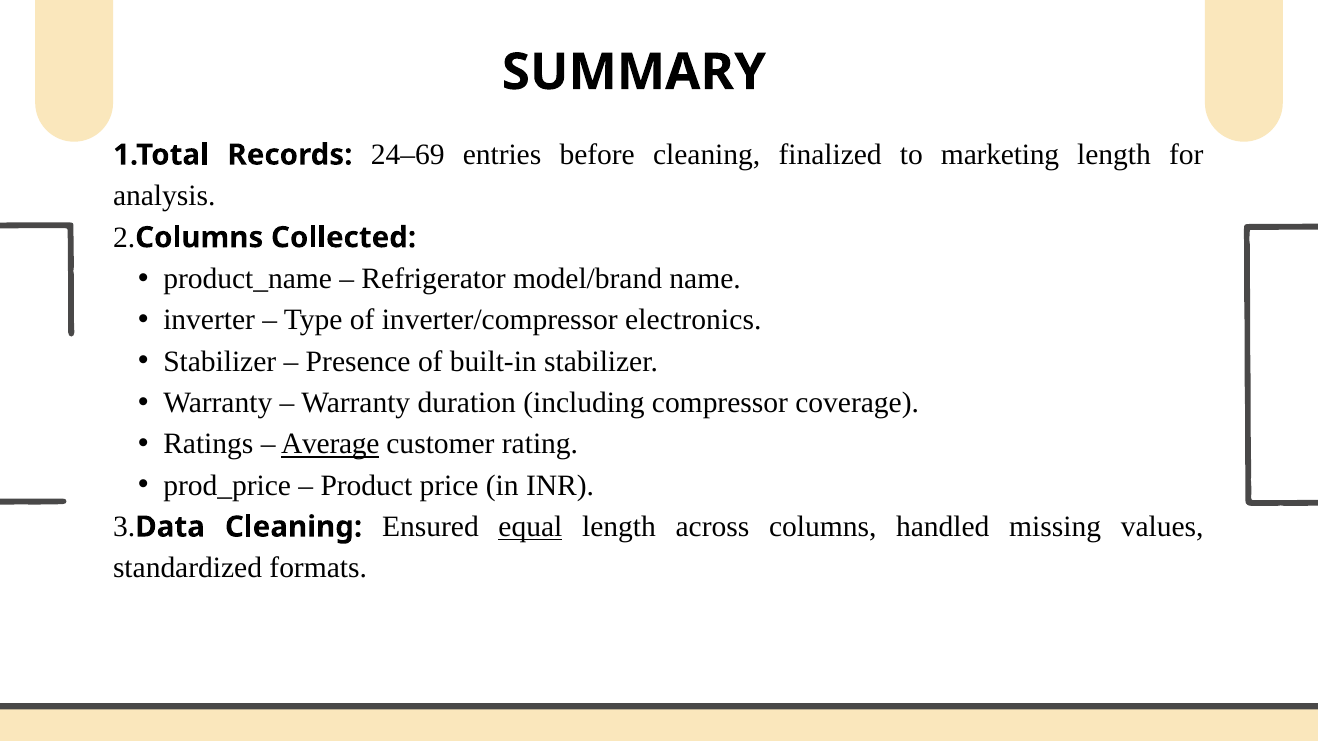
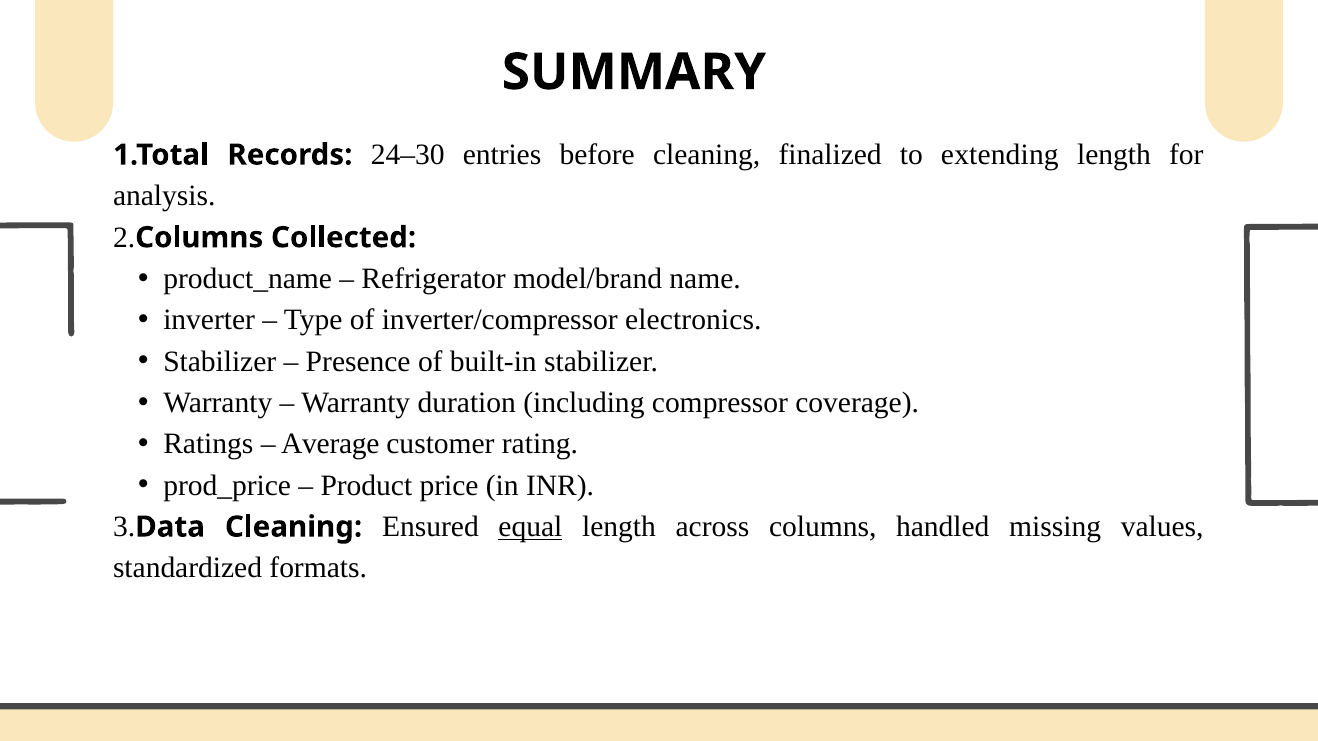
24–69: 24–69 -> 24–30 (408, 155)
marketing: marketing -> extending (1000, 155)
Average underline: present -> none (330, 444)
